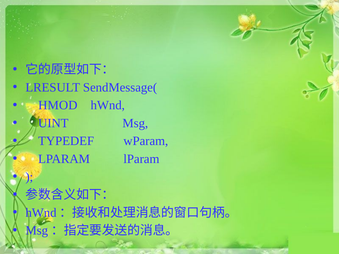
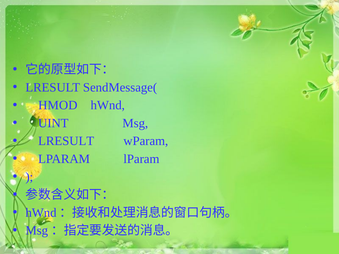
TYPEDEF: TYPEDEF -> LRESULT (66, 141)
